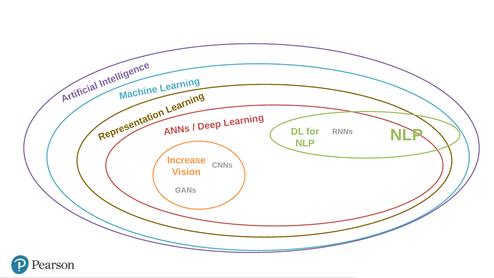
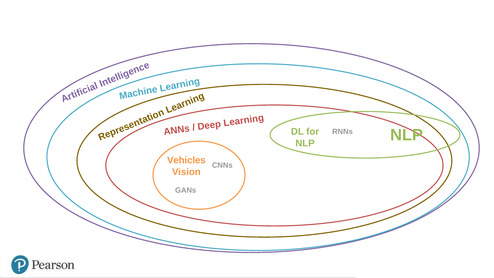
Increase: Increase -> Vehicles (186, 160)
